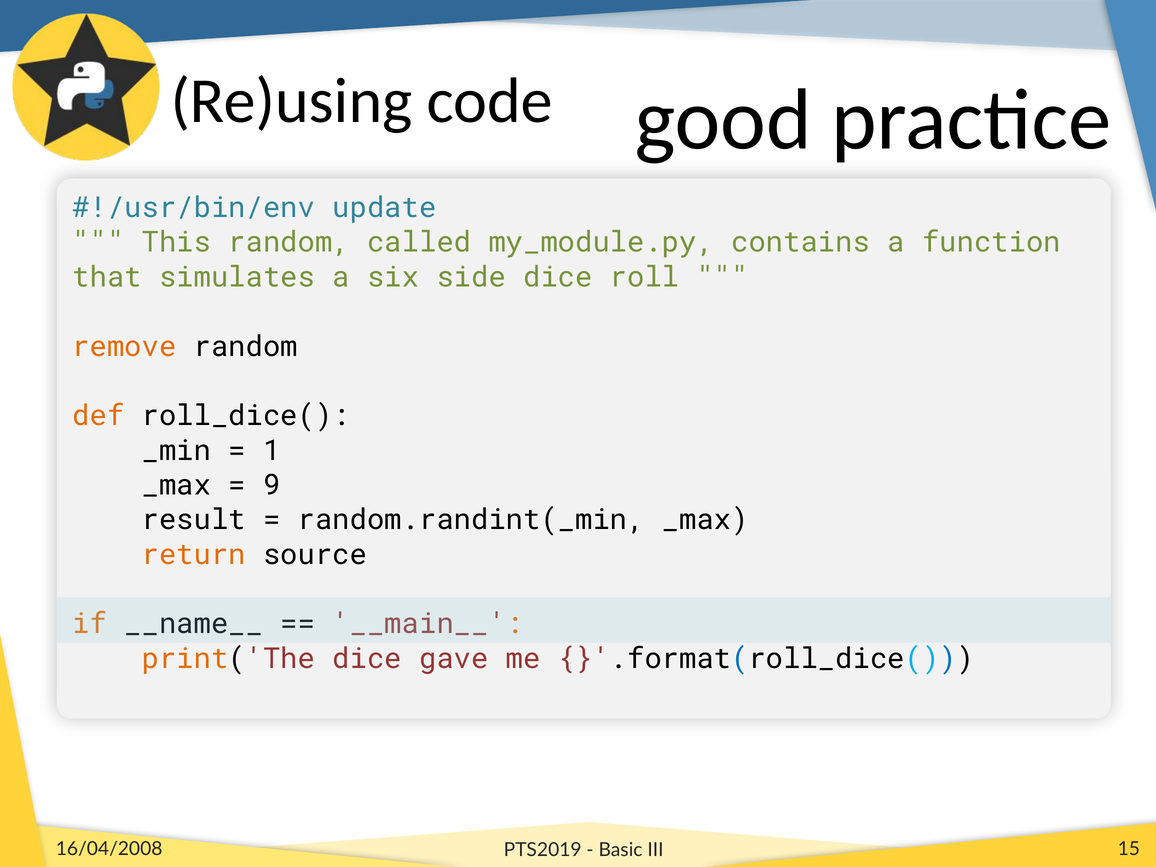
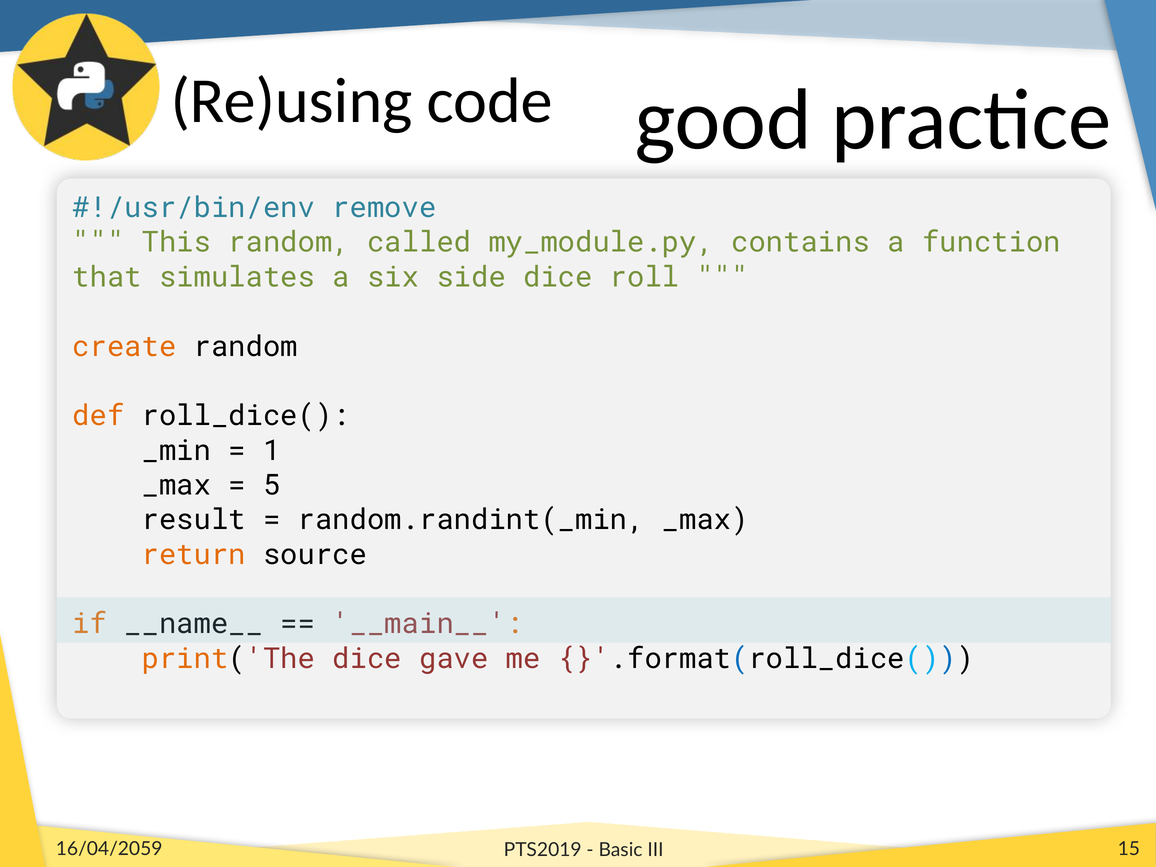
update: update -> remove (384, 208)
remove: remove -> create (124, 347)
9: 9 -> 5 (272, 485)
16/04/2008: 16/04/2008 -> 16/04/2059 (109, 849)
